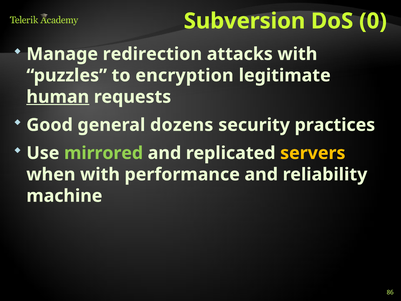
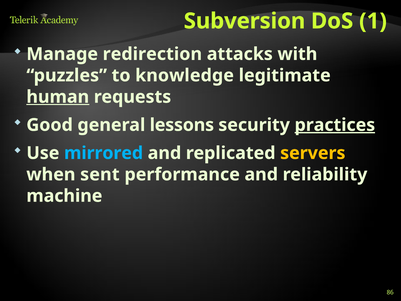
0: 0 -> 1 (373, 21)
encryption: encryption -> knowledge (185, 75)
dozens: dozens -> lessons (182, 125)
practices underline: none -> present (335, 125)
mirrored colour: light green -> light blue (104, 153)
when with: with -> sent (100, 174)
